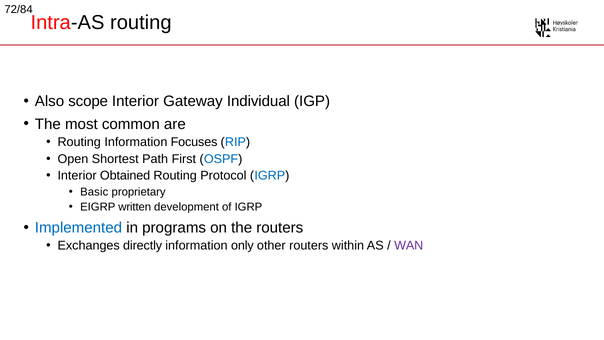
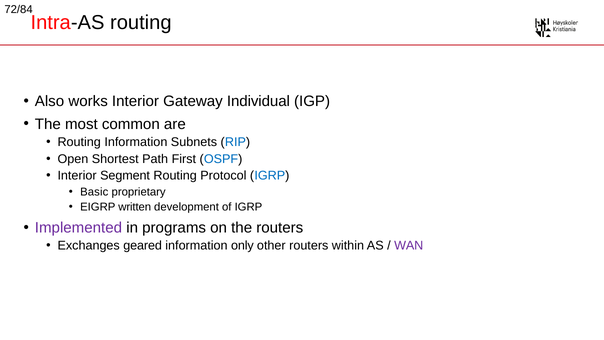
scope: scope -> works (88, 101)
Focuses: Focuses -> Subnets (194, 142)
Obtained: Obtained -> Segment (125, 176)
Implemented colour: blue -> purple (78, 228)
directly: directly -> geared (143, 246)
